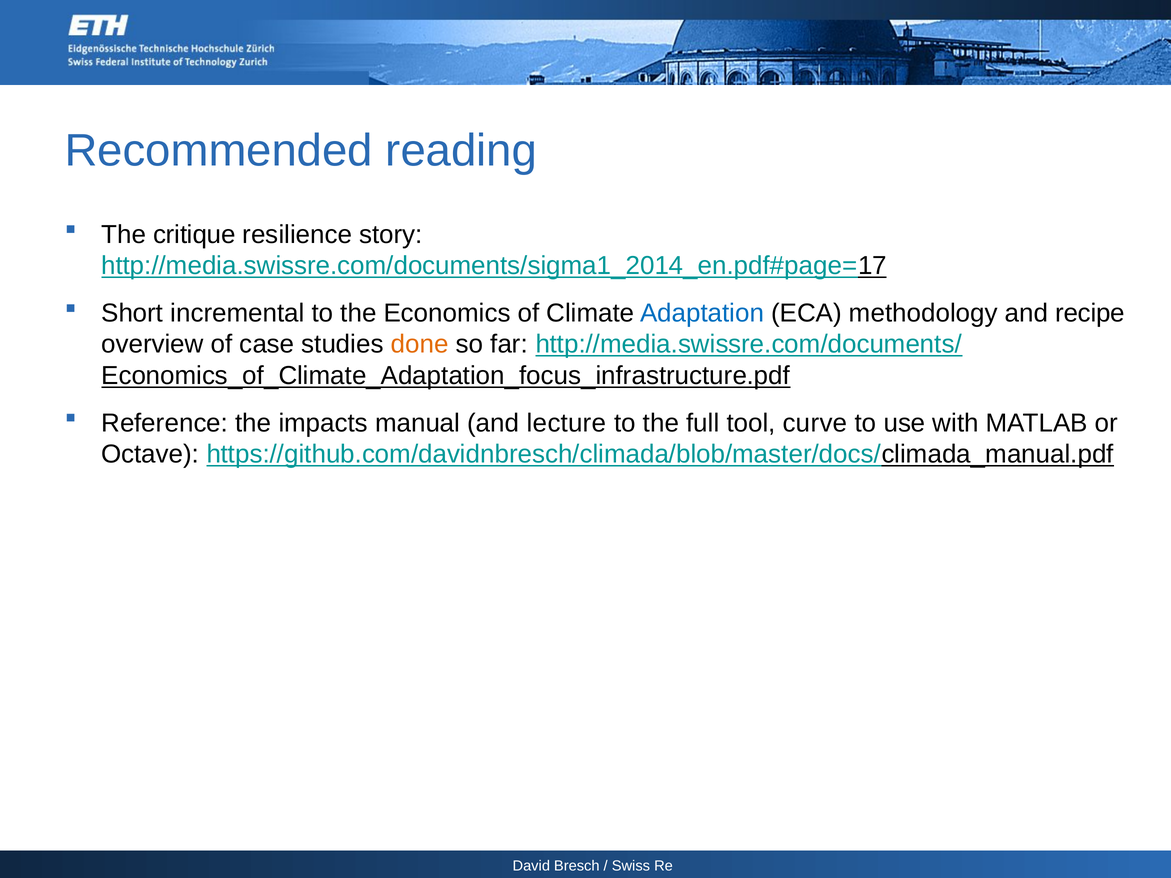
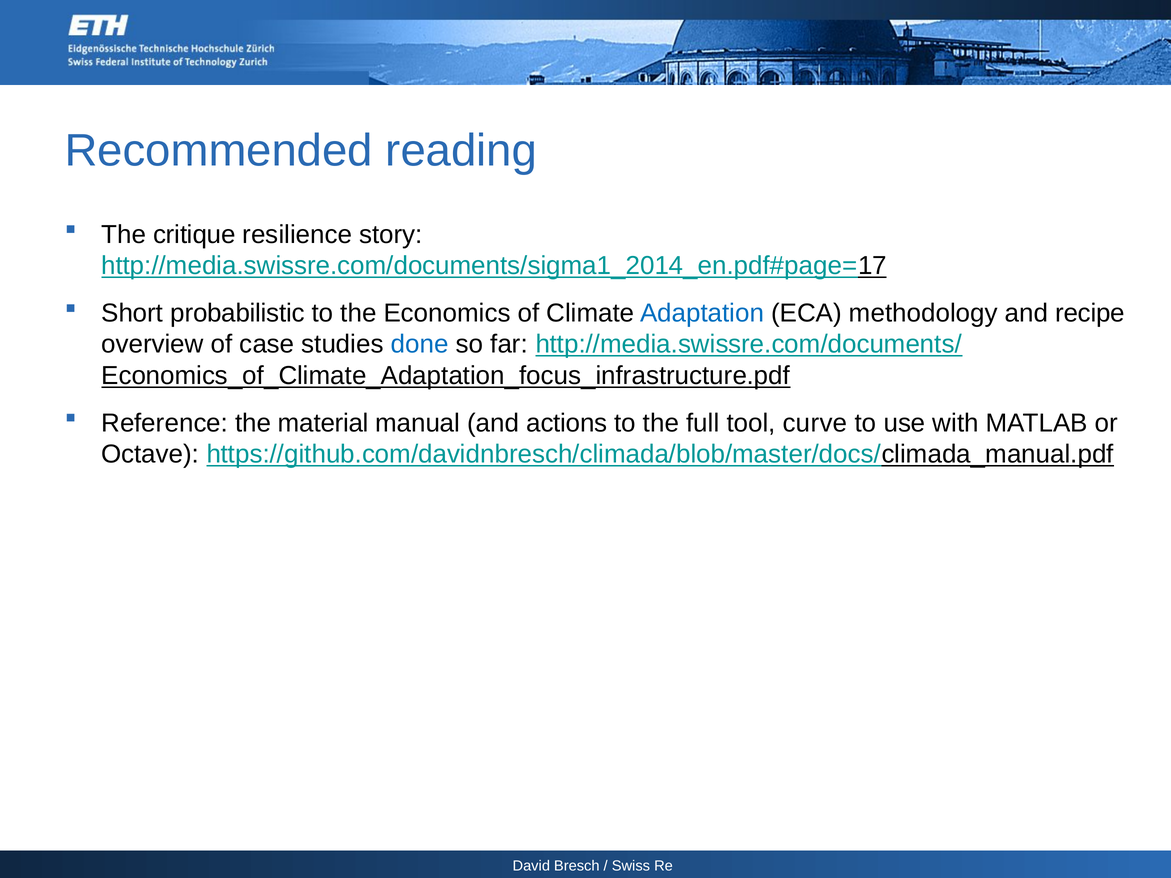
incremental: incremental -> probabilistic (238, 313)
done colour: orange -> blue (420, 345)
impacts: impacts -> material (323, 423)
lecture: lecture -> actions (567, 423)
